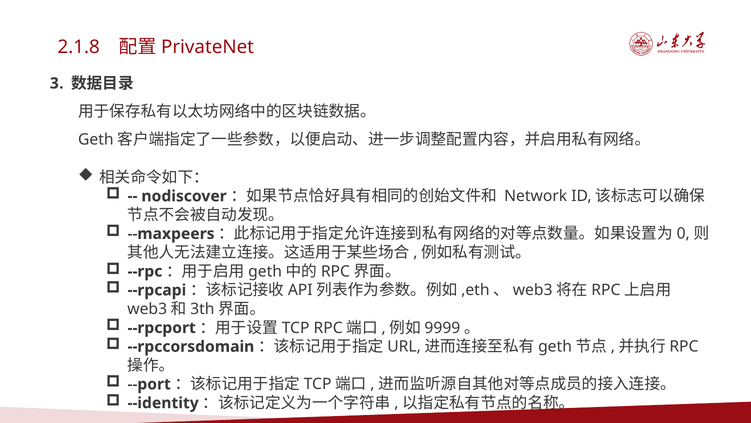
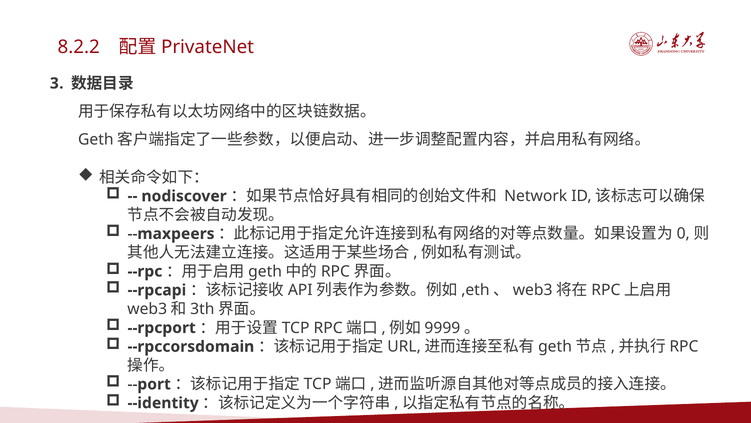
2.1.8: 2.1.8 -> 8.2.2 (79, 47)
